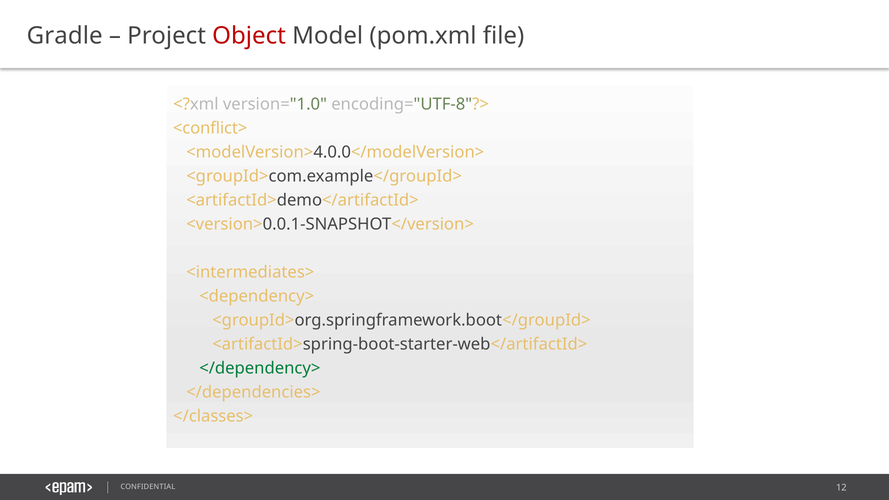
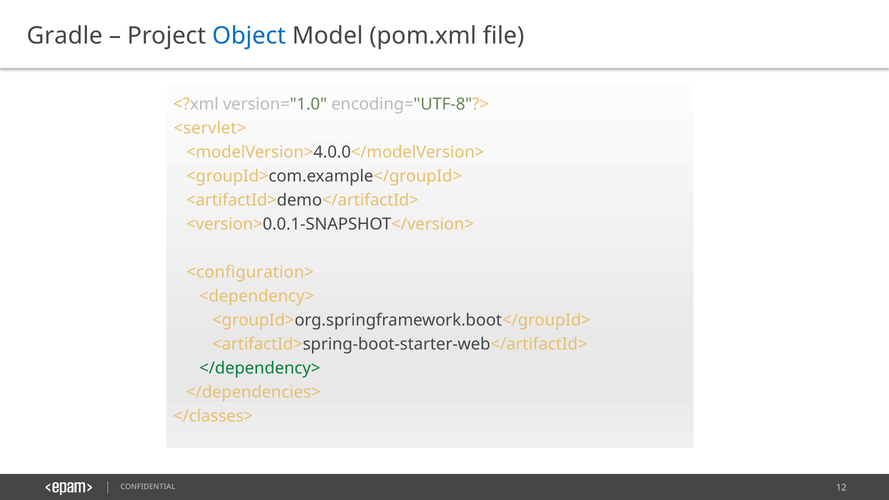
Object colour: red -> blue (249, 36)
<conflict>: <conflict> -> <servlet> (210, 128)
<intermediates>: <intermediates> -> <configuration> (250, 272)
